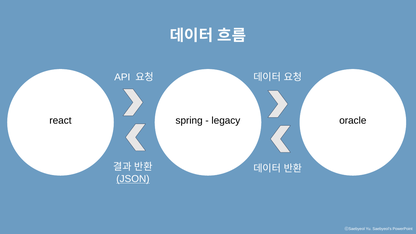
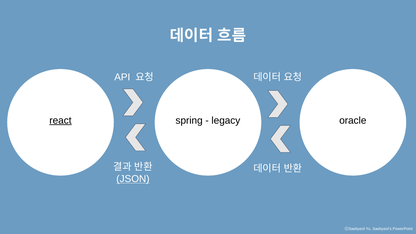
react underline: none -> present (60, 120)
